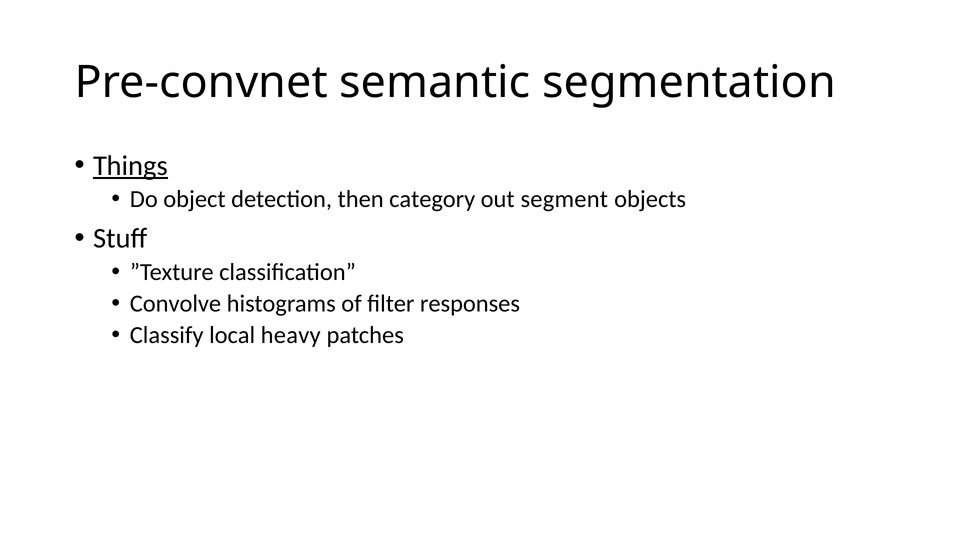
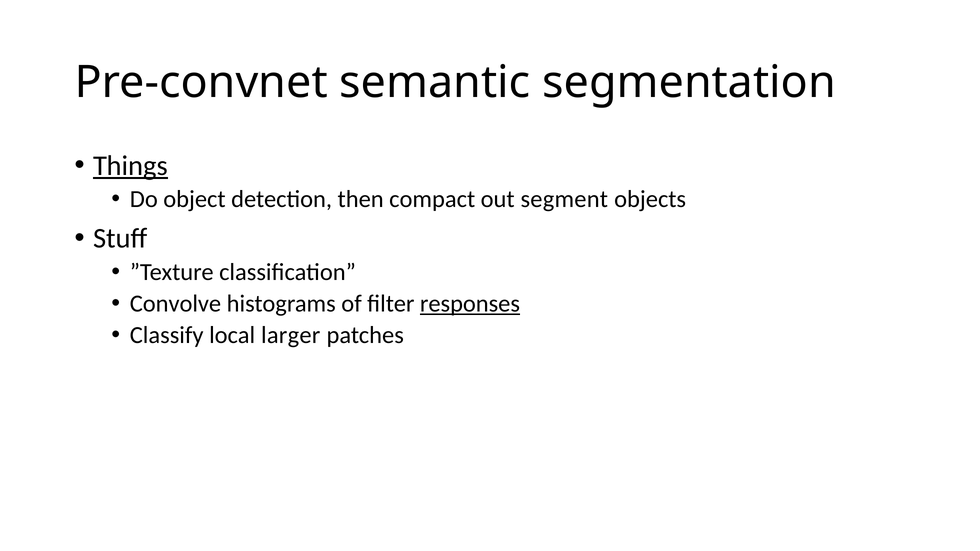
category: category -> compact (432, 199)
responses underline: none -> present (470, 304)
heavy: heavy -> larger (291, 335)
